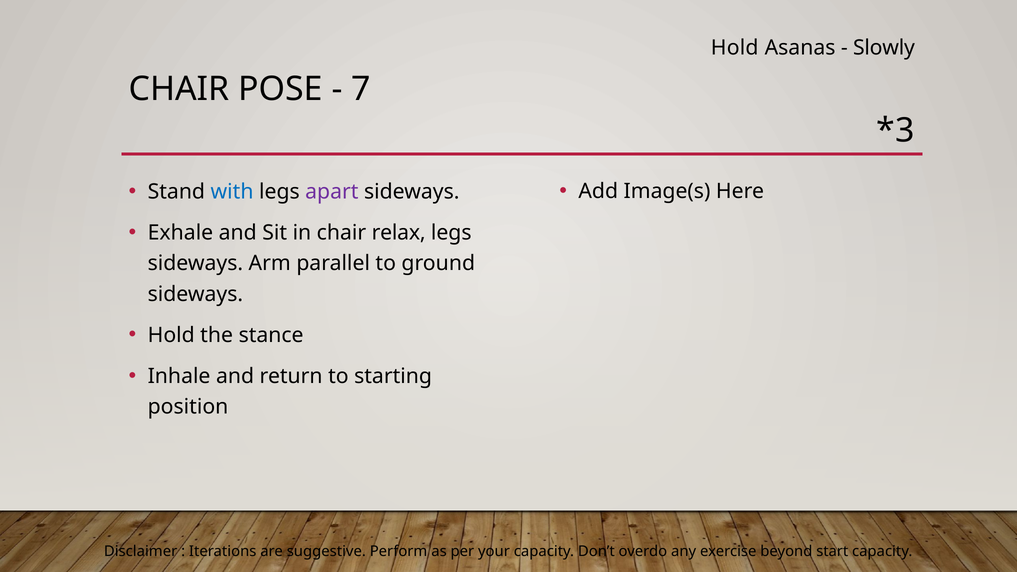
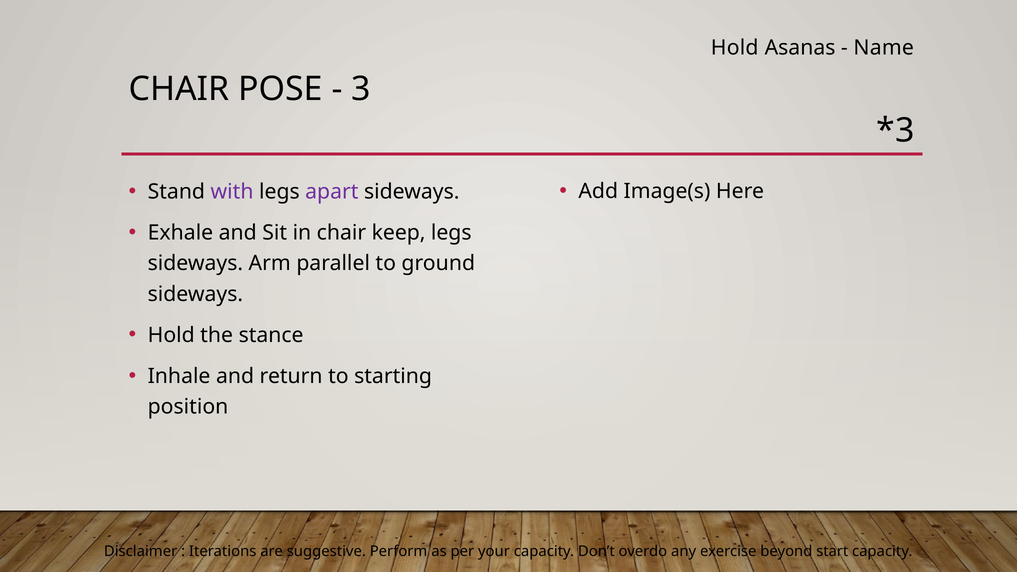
Slowly: Slowly -> Name (884, 48)
7: 7 -> 3 (361, 89)
with colour: blue -> purple (232, 192)
relax: relax -> keep (399, 233)
